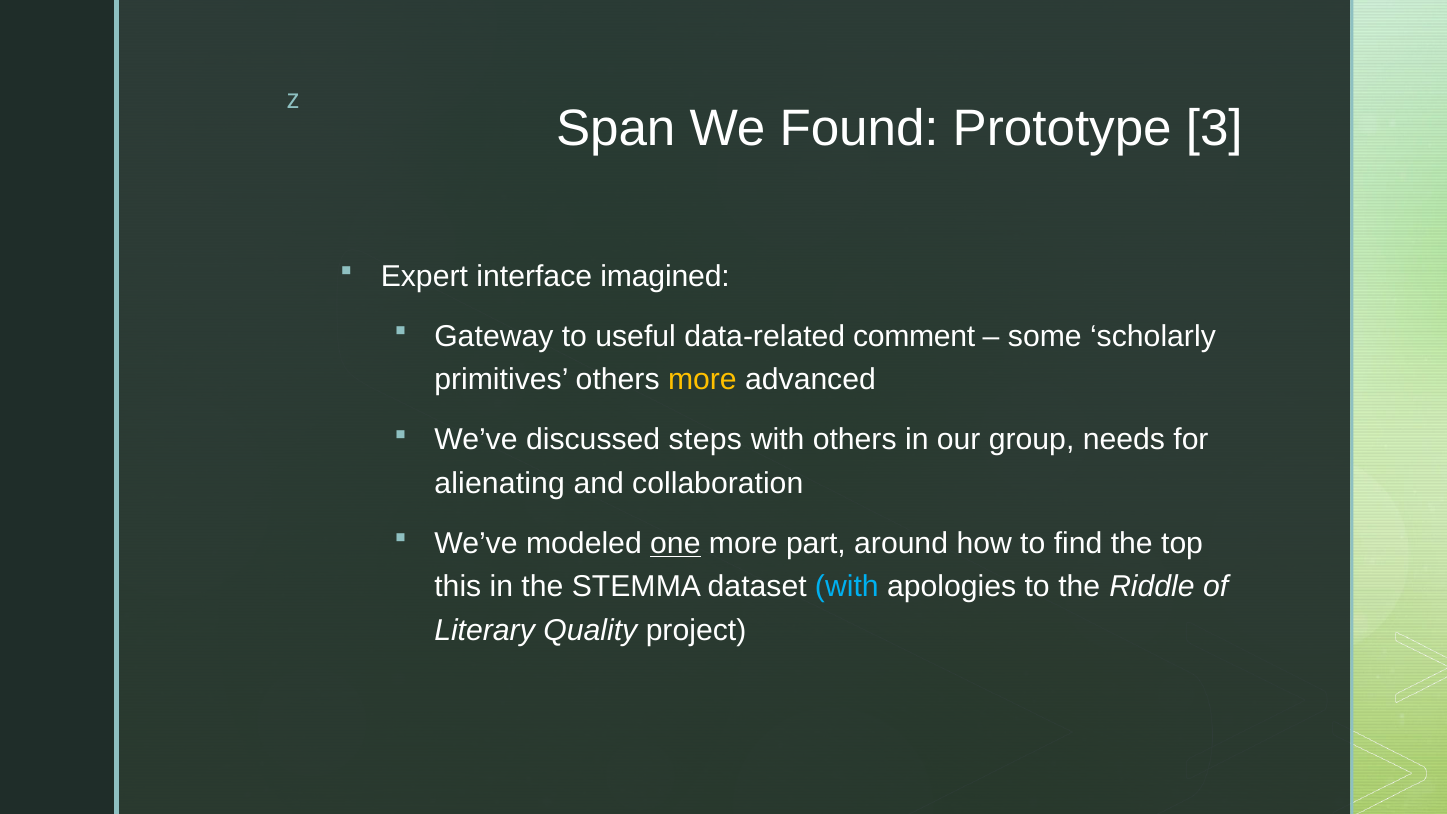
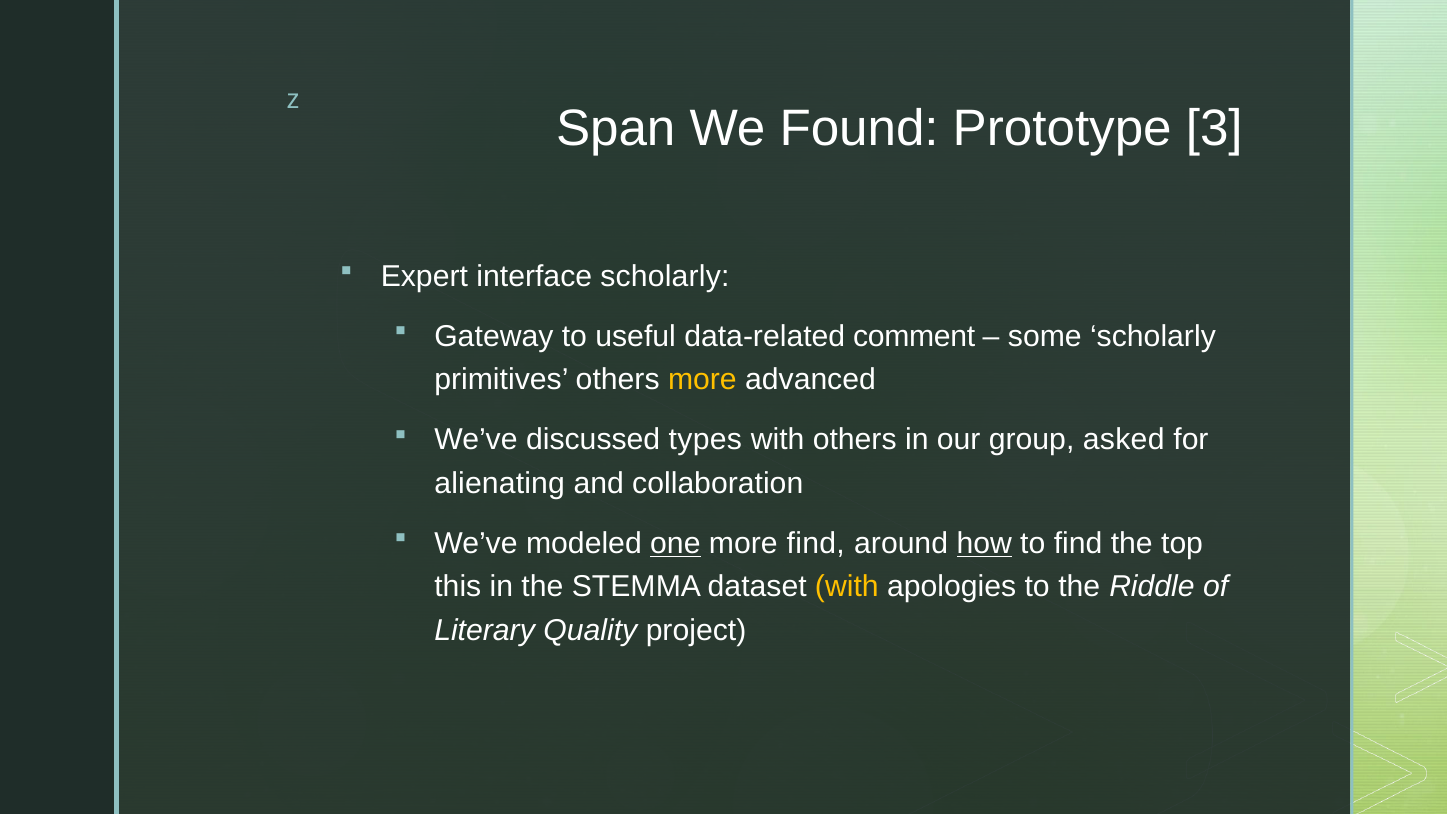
interface imagined: imagined -> scholarly (665, 276)
steps: steps -> types (705, 440)
needs: needs -> asked (1124, 440)
more part: part -> find (816, 543)
how underline: none -> present (984, 543)
with colour: light blue -> yellow (847, 587)
